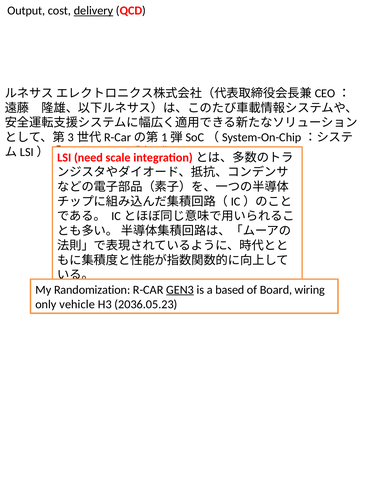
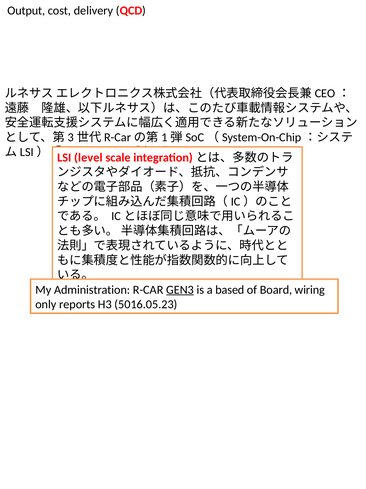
delivery underline: present -> none (93, 11)
need: need -> level (88, 157)
Randomization: Randomization -> Administration (92, 289)
vehicle: vehicle -> reports (77, 304)
2036.05.23: 2036.05.23 -> 5016.05.23 (146, 304)
